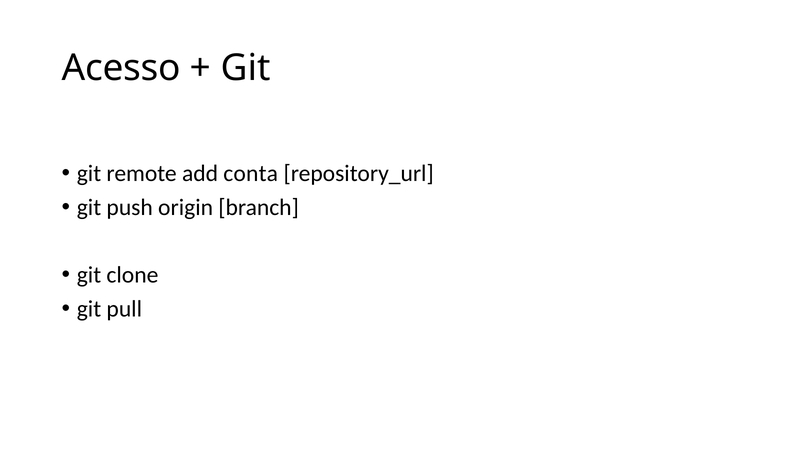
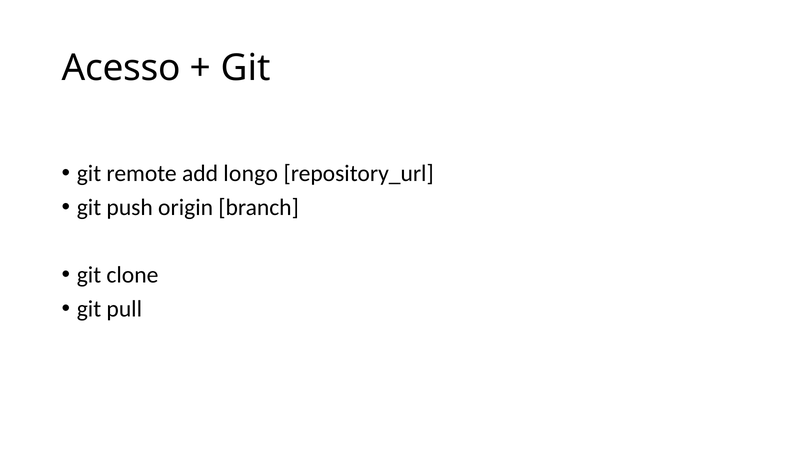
conta: conta -> longo (251, 173)
